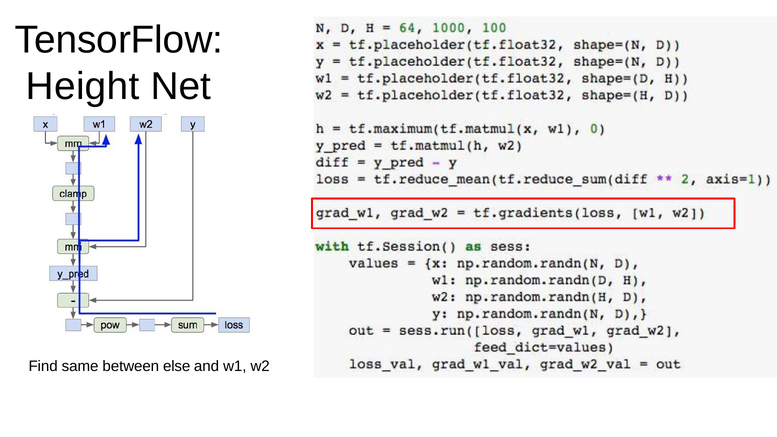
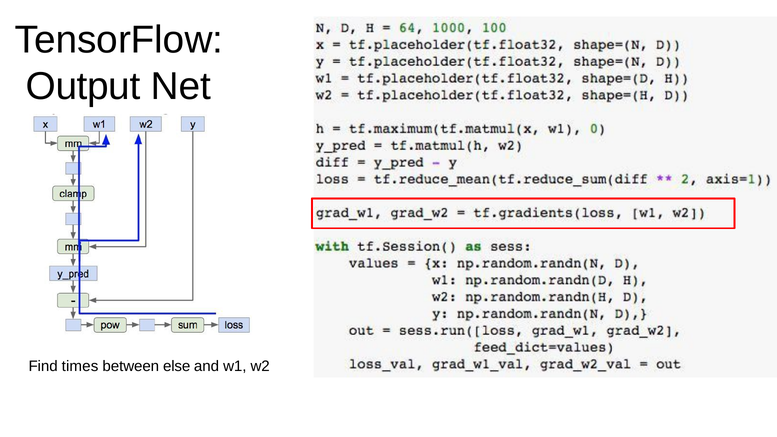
Height: Height -> Output (83, 87)
same: same -> times (80, 366)
